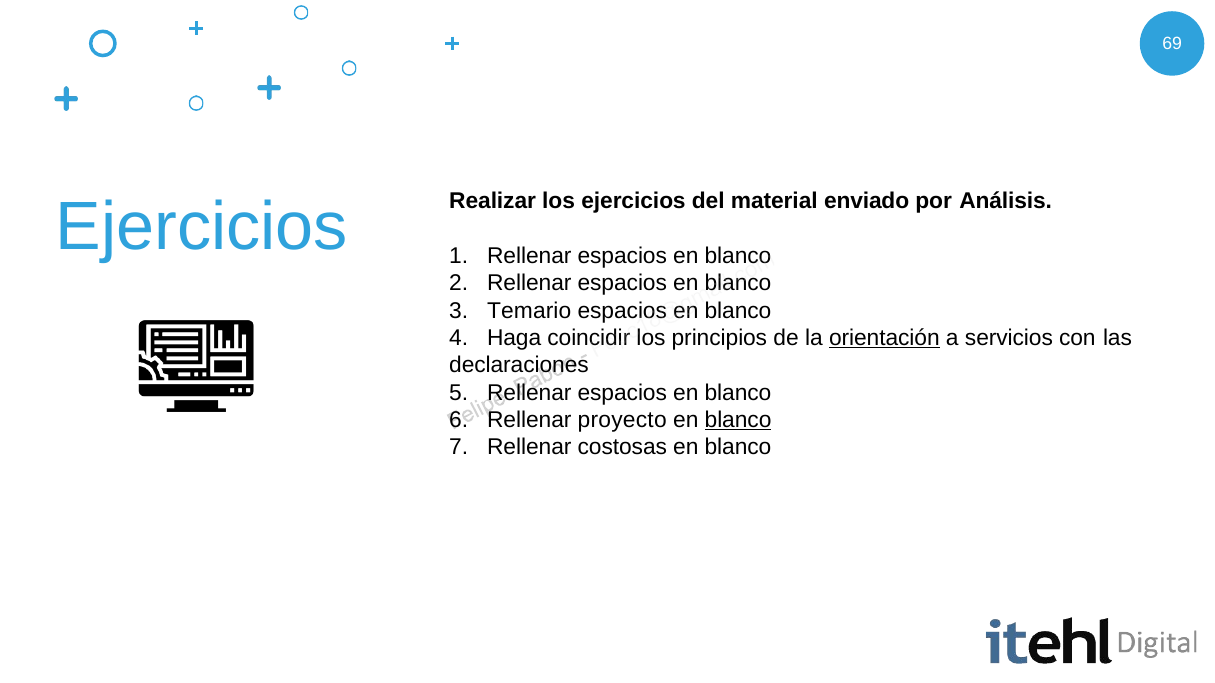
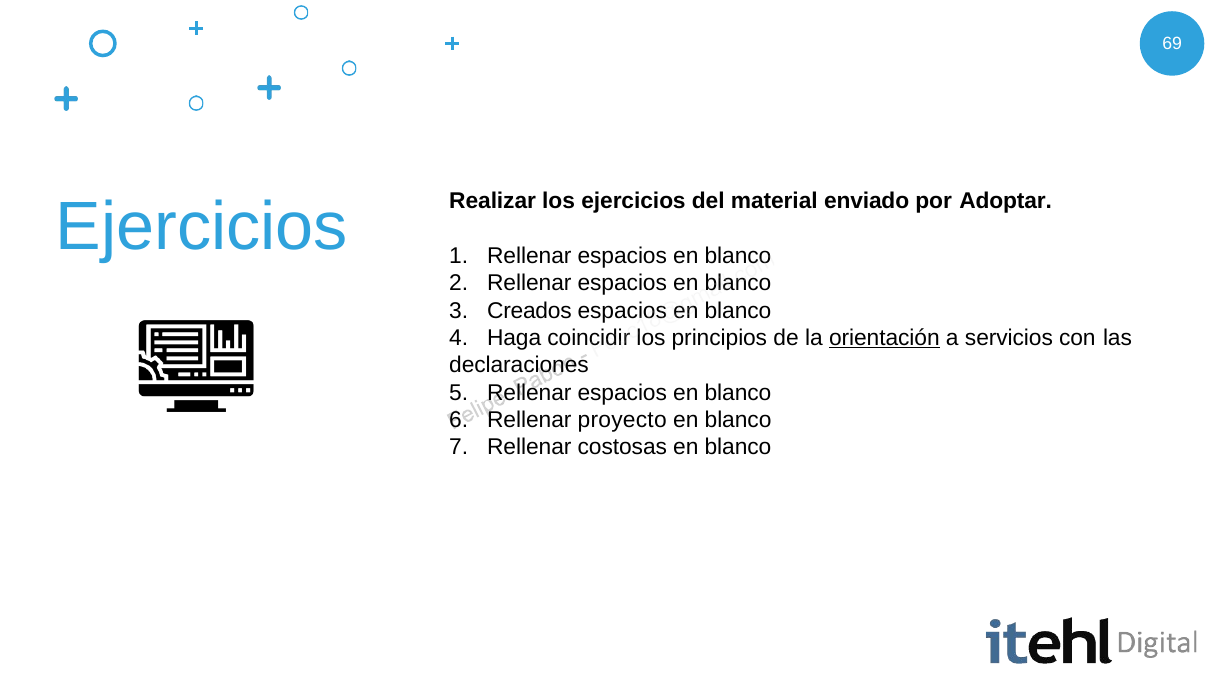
Análisis: Análisis -> Adoptar (1006, 201)
Temario: Temario -> Creados (529, 311)
blanco underline: present -> none (738, 420)
